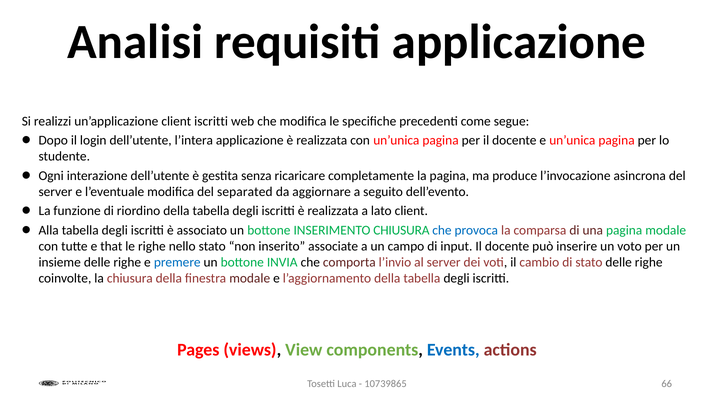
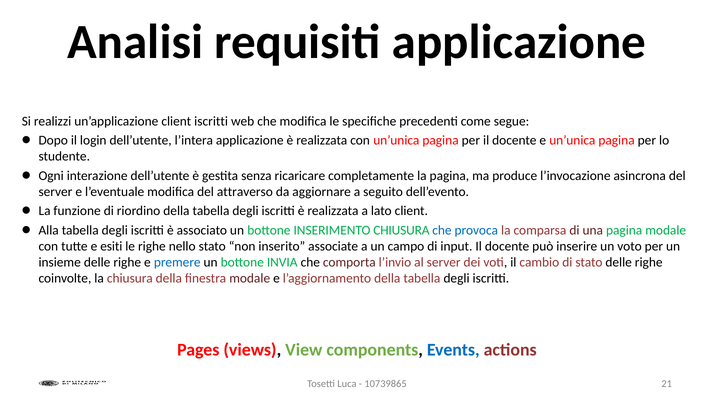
separated: separated -> attraverso (245, 192)
that: that -> esiti (111, 246)
66: 66 -> 21 (667, 384)
